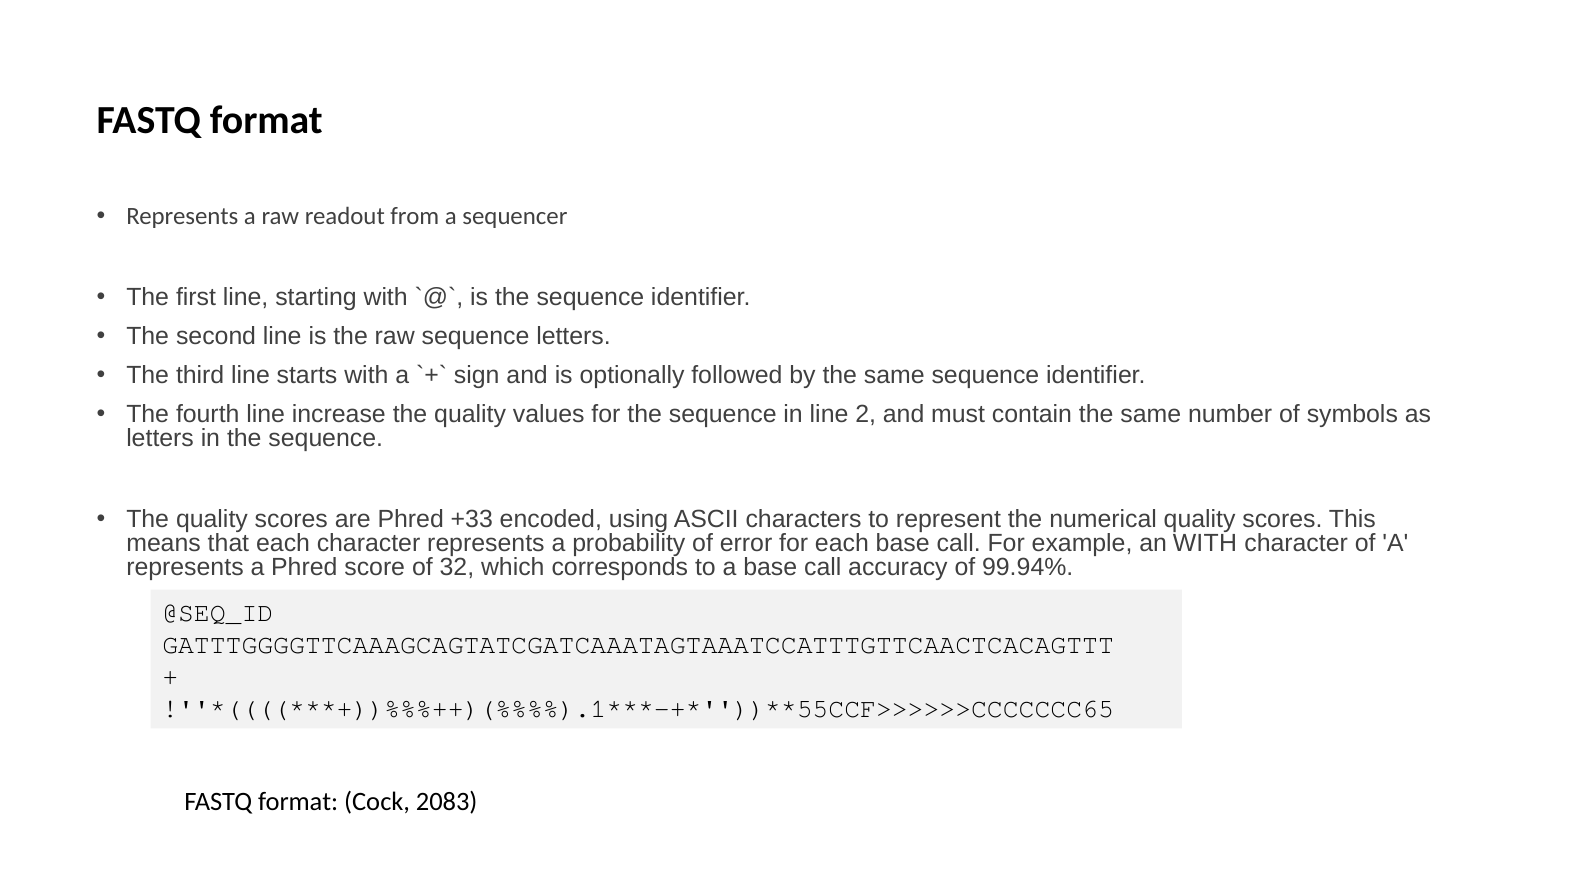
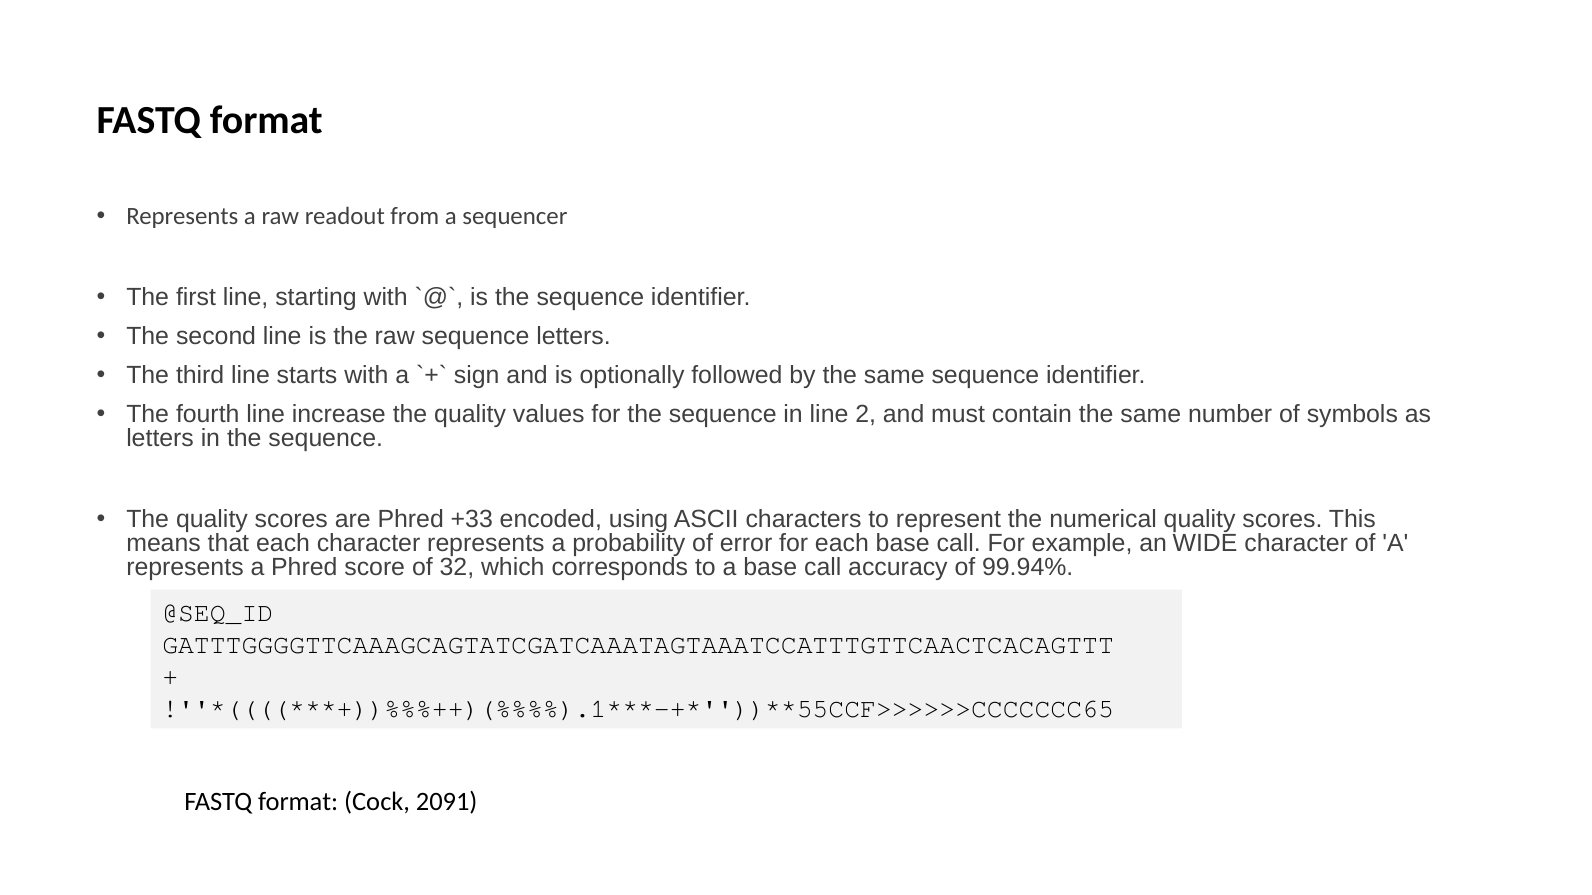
an WITH: WITH -> WIDE (1205, 544)
2083: 2083 -> 2091 (447, 802)
